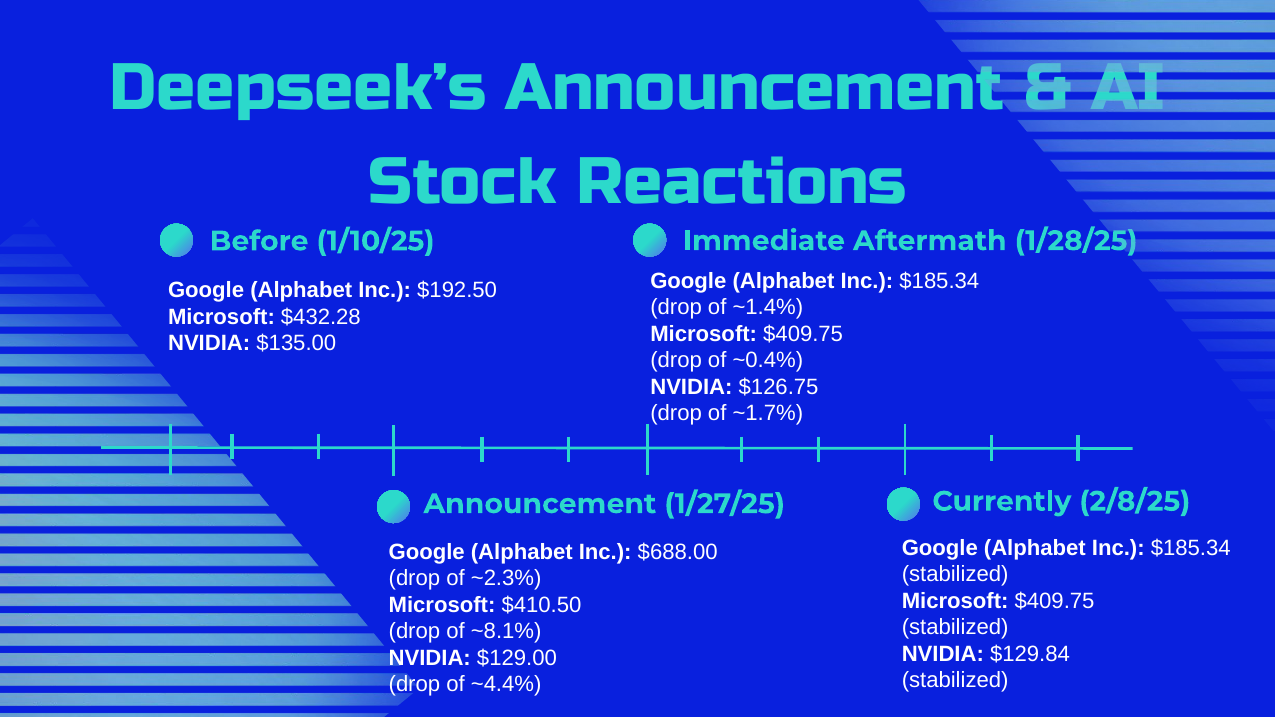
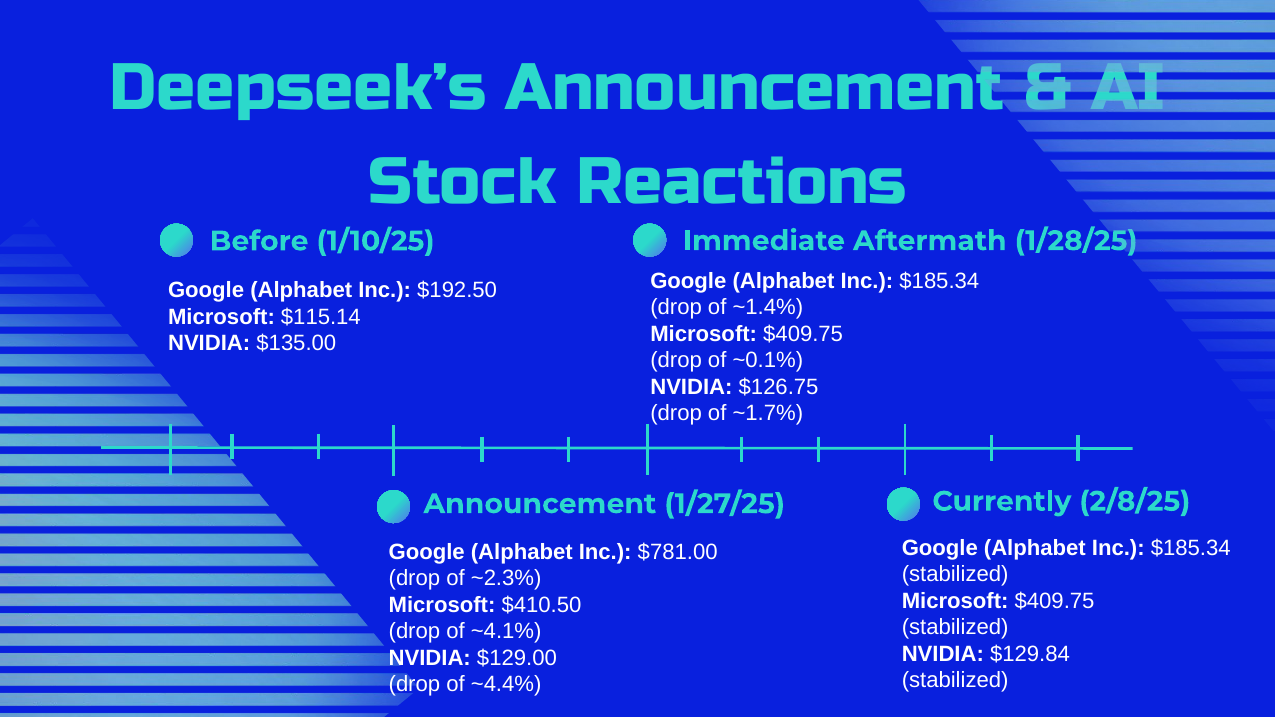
$432.28: $432.28 -> $115.14 (321, 317)
~0.4%: ~0.4% -> ~0.1% (768, 360)
$688.00: $688.00 -> $781.00 (678, 552)
~8.1%: ~8.1% -> ~4.1% (506, 632)
